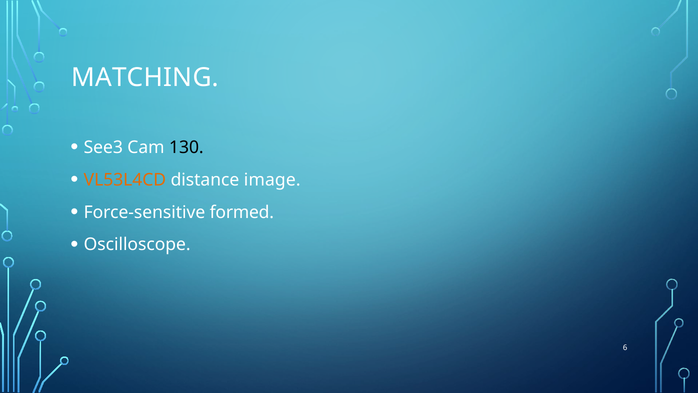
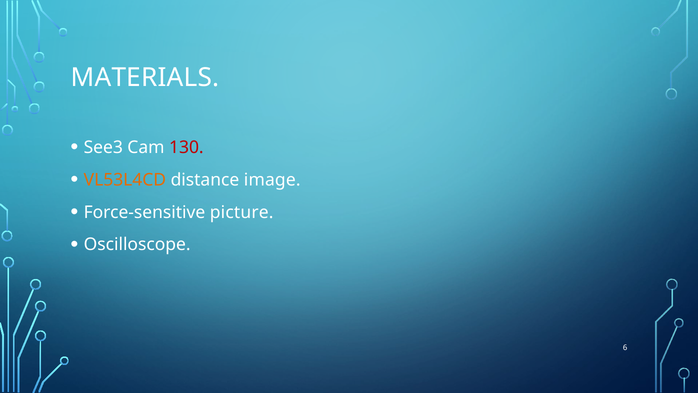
MATCHING: MATCHING -> MATERIALS (145, 78)
130 colour: black -> red (186, 147)
formed: formed -> picture (242, 212)
